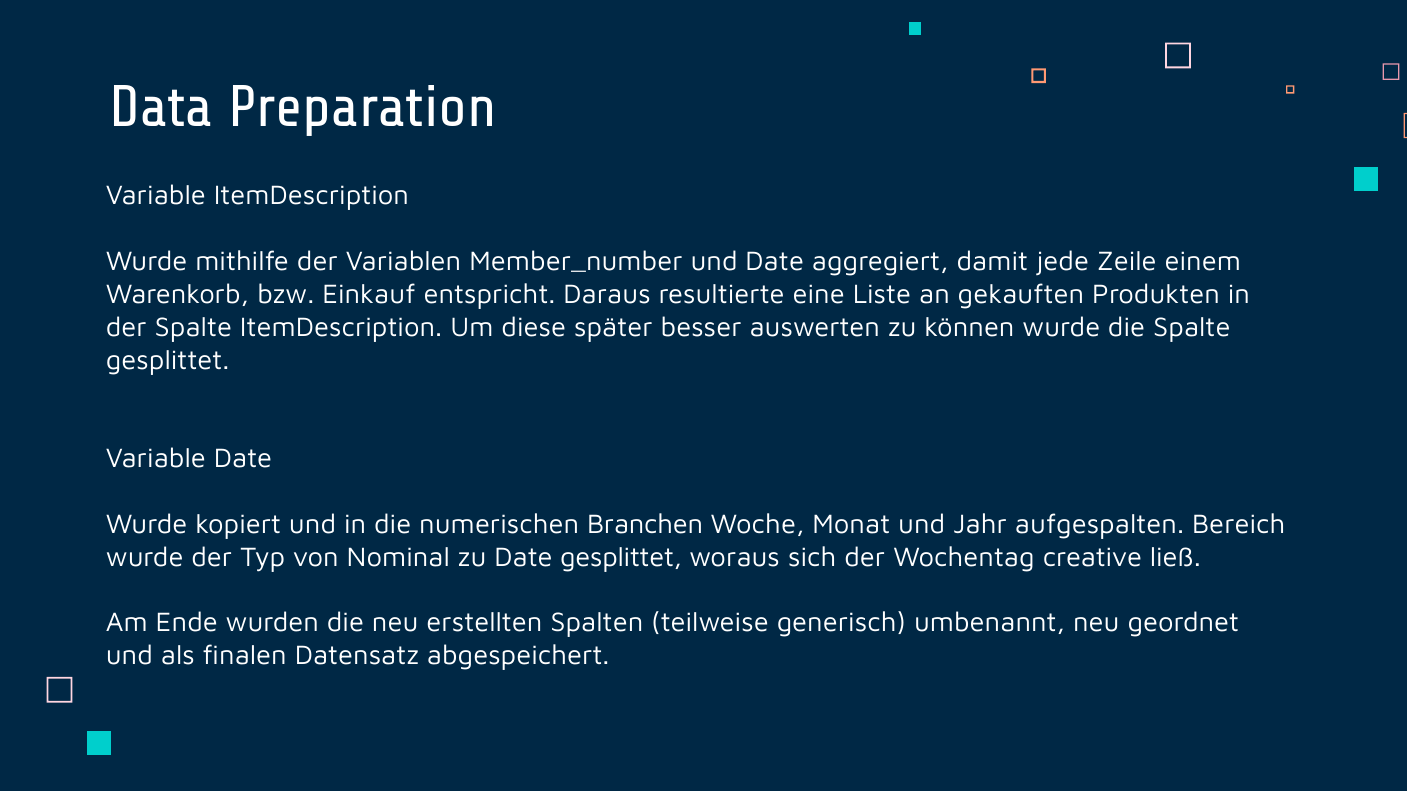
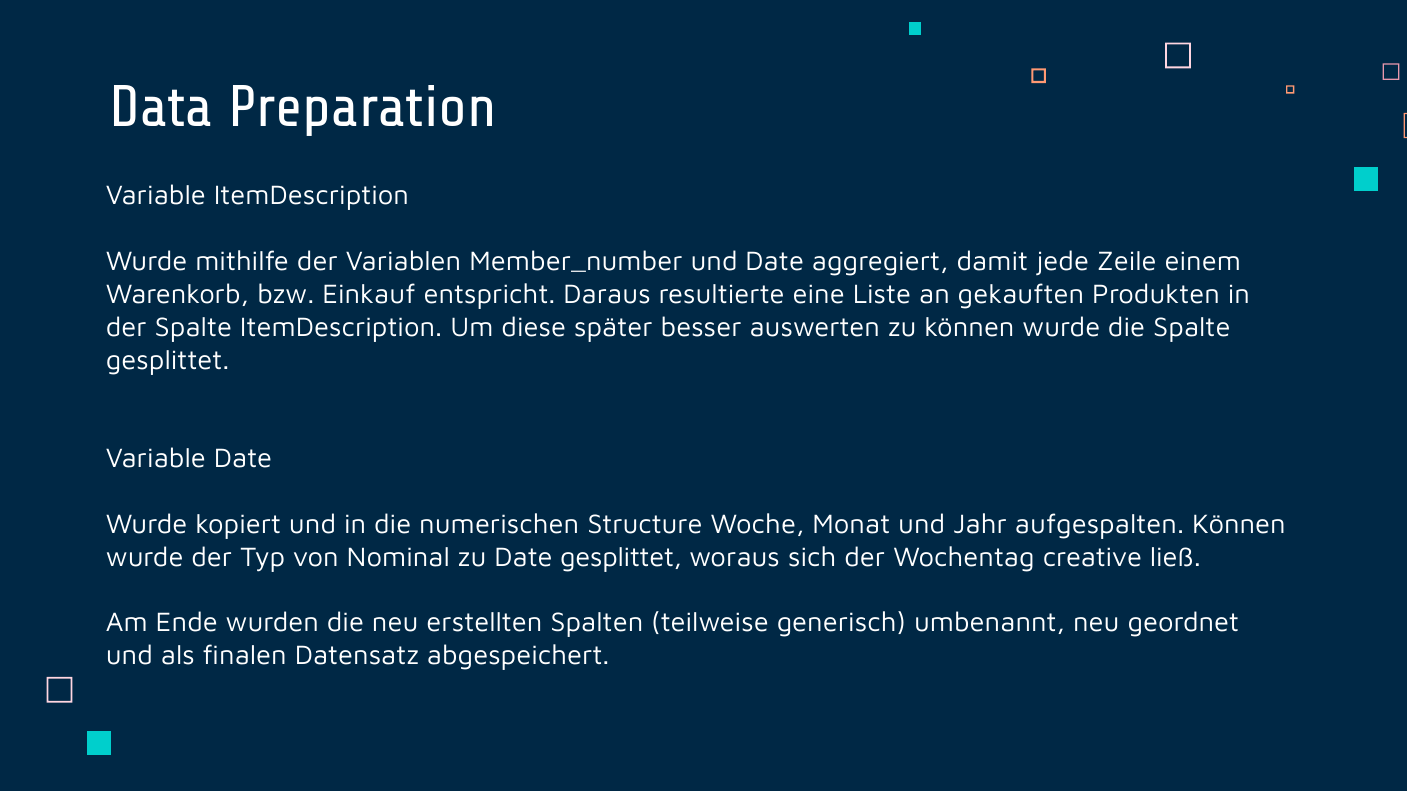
Branchen: Branchen -> Structure (645, 525)
aufgespalten Bereich: Bereich -> Können (1239, 525)
